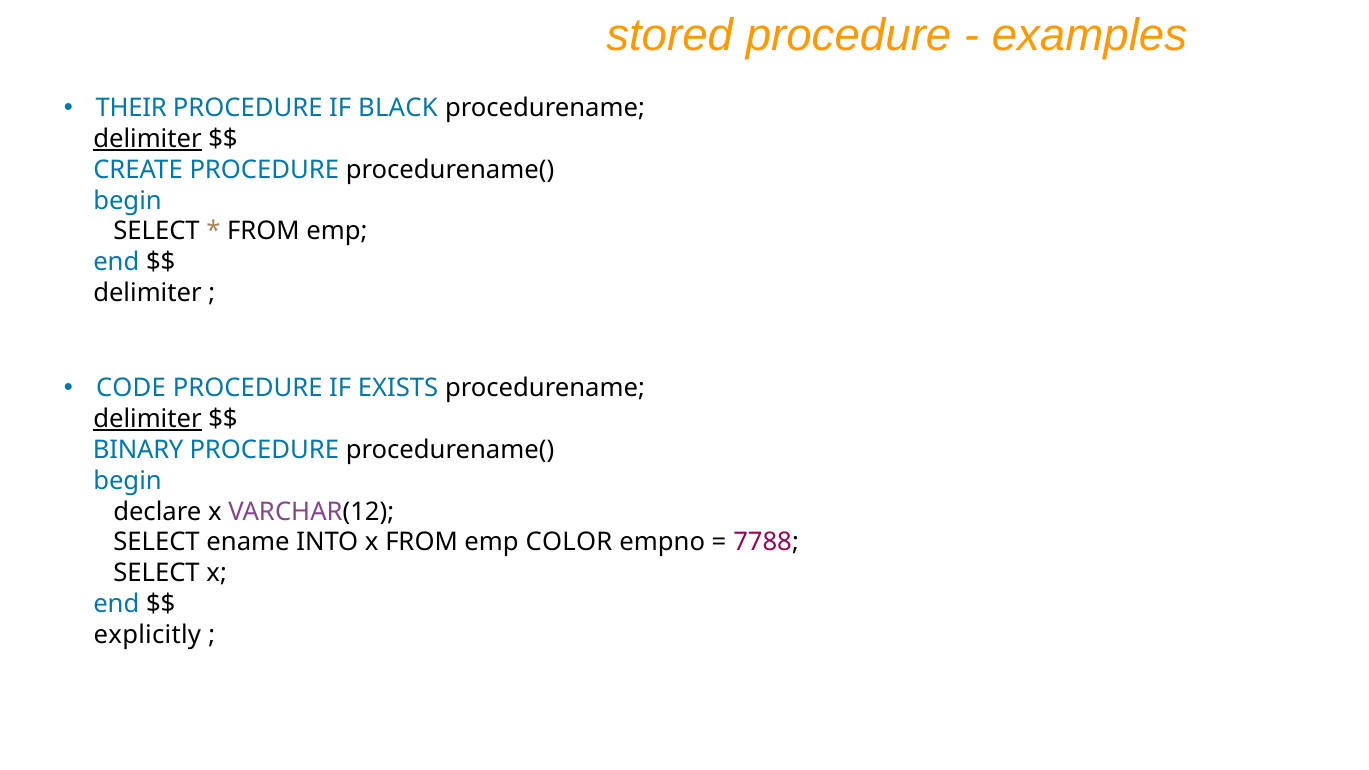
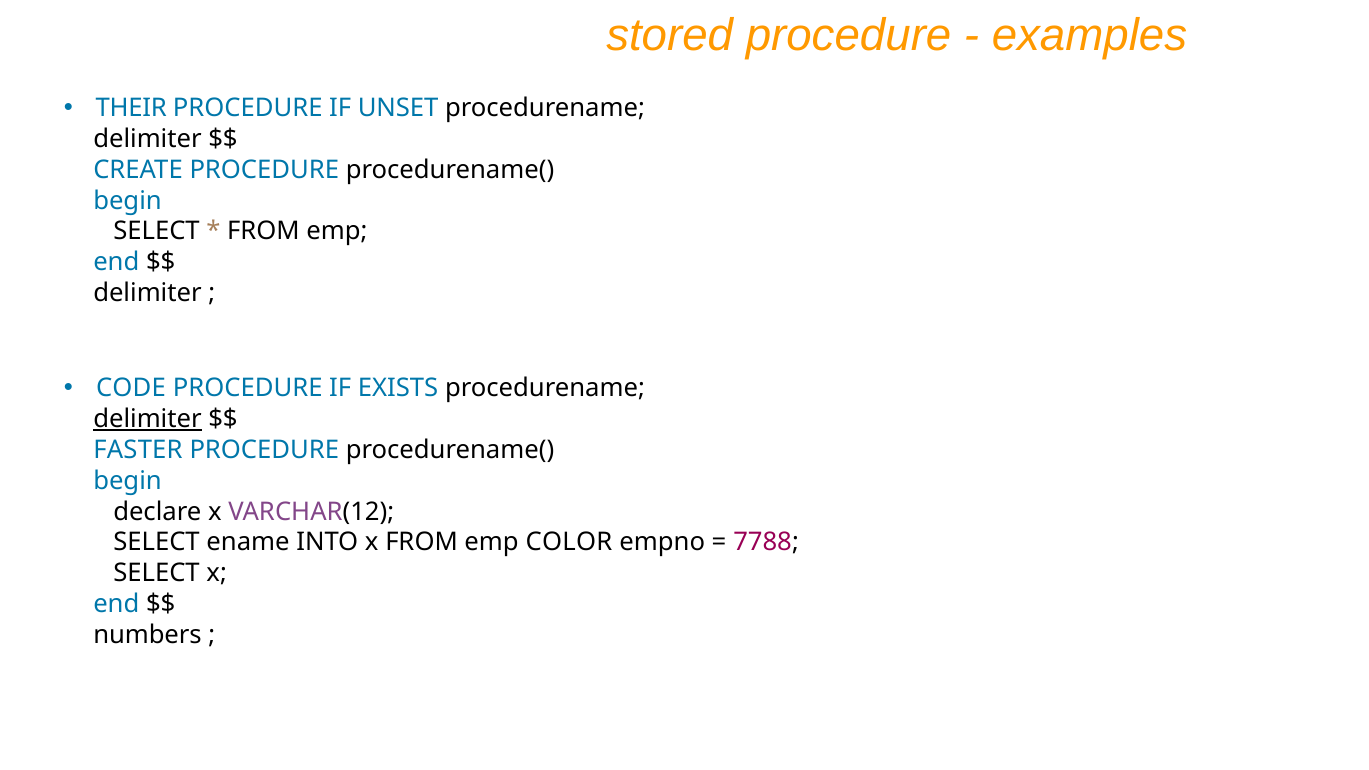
BLACK: BLACK -> UNSET (398, 108)
delimiter underline: present -> none (147, 139)
BINARY: BINARY -> FASTER (138, 450)
explicitly: explicitly -> numbers (148, 635)
